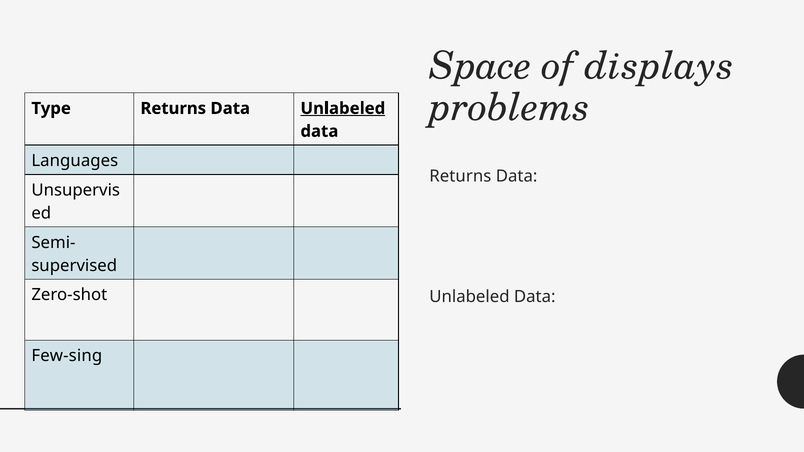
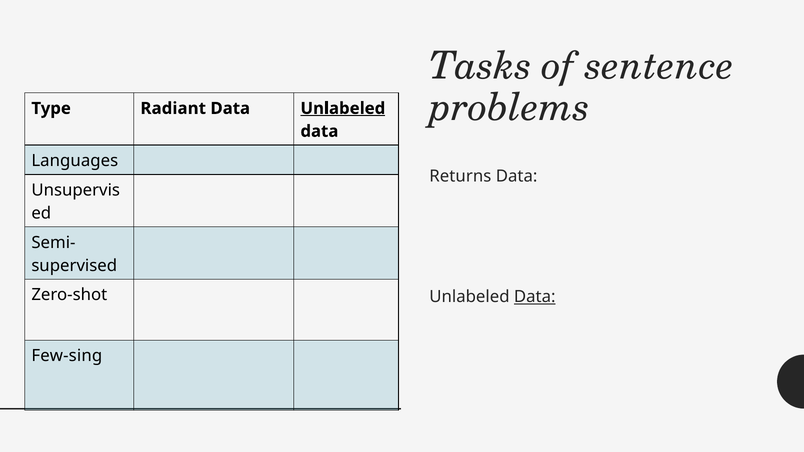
Space: Space -> Tasks (480, 66)
displays: displays -> sentence (659, 66)
Type Returns: Returns -> Radiant (173, 108)
Data underline: none -> present (535, 297)
